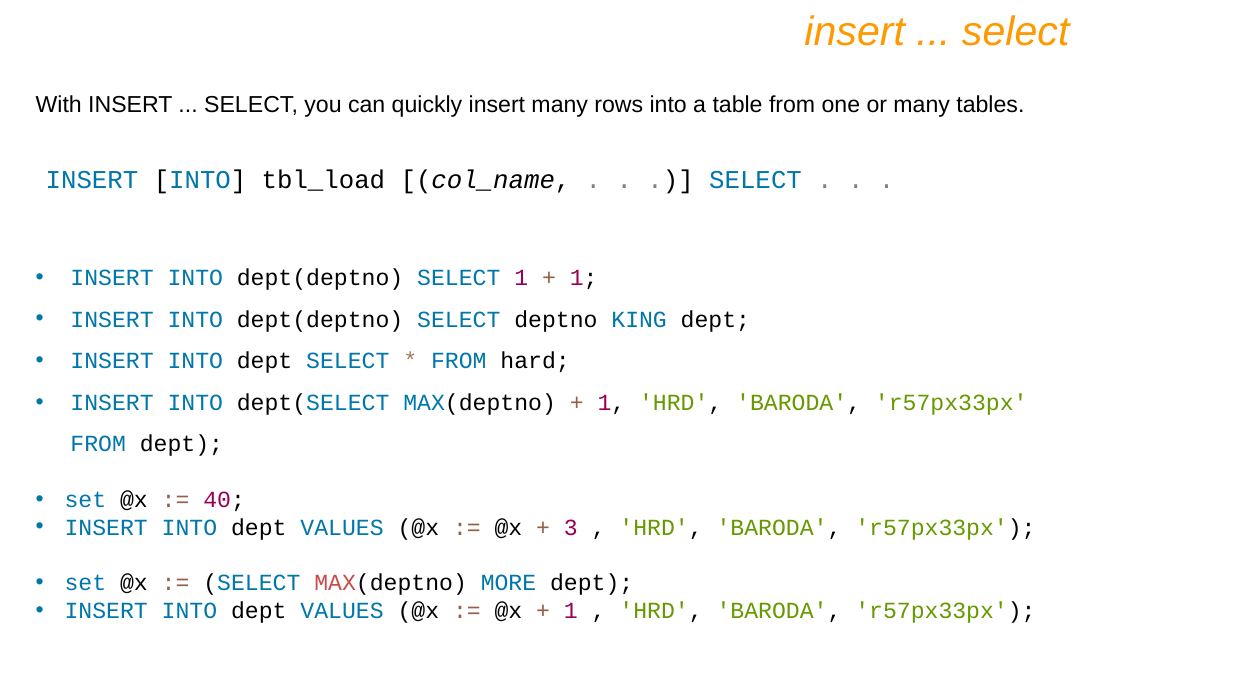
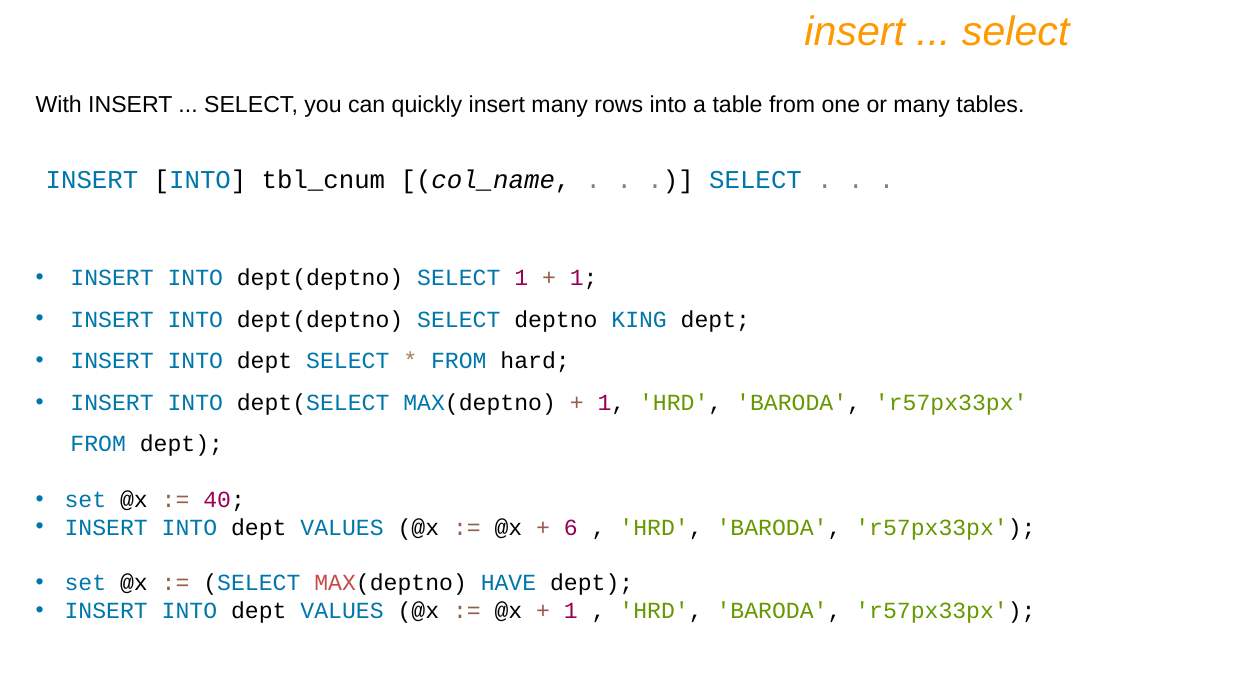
tbl_load: tbl_load -> tbl_cnum (323, 180)
3: 3 -> 6 (571, 528)
MORE: MORE -> HAVE (508, 583)
